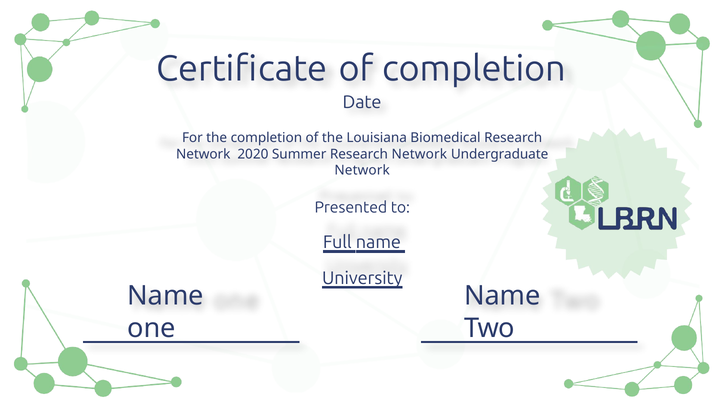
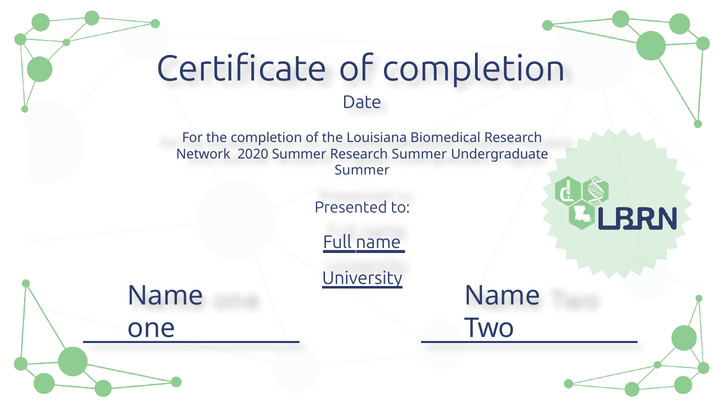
Summer Research Network: Network -> Summer (419, 154)
Network: Network -> Summer (362, 171)
